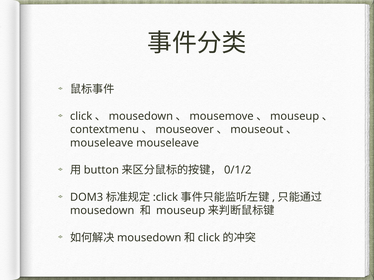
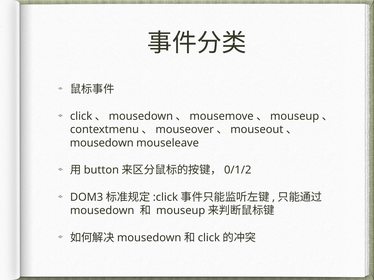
mouseleave: mouseleave -> mousedown (102, 143)
